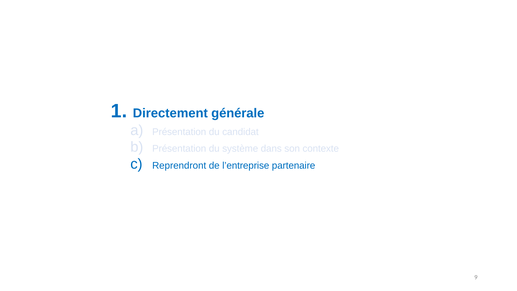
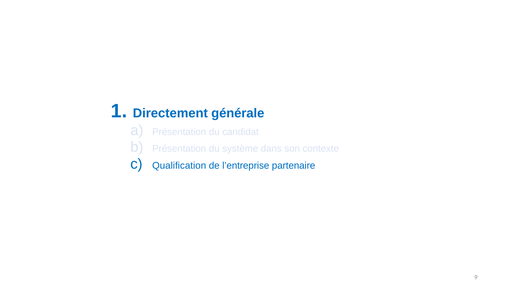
Reprendront: Reprendront -> Qualification (179, 165)
